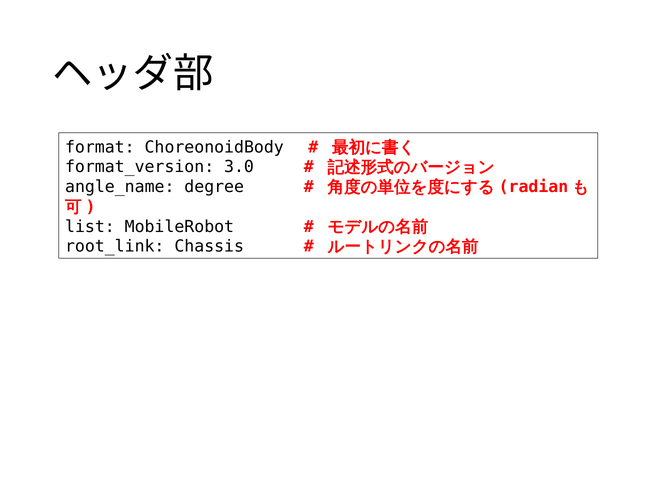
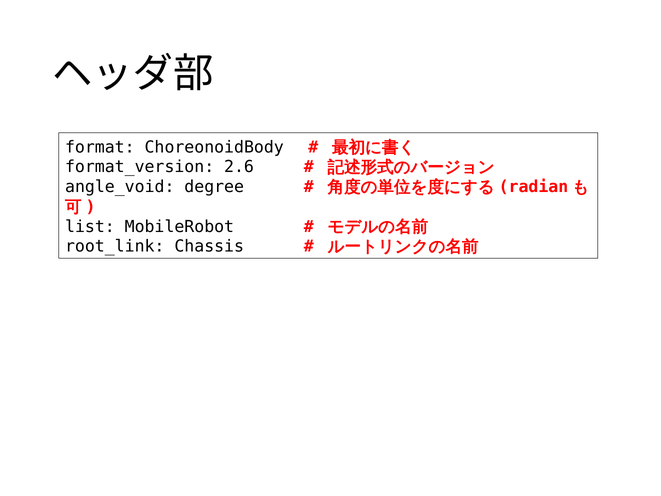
3.0: 3.0 -> 2.6 (239, 167)
angle_name: angle_name -> angle_void (120, 187)
